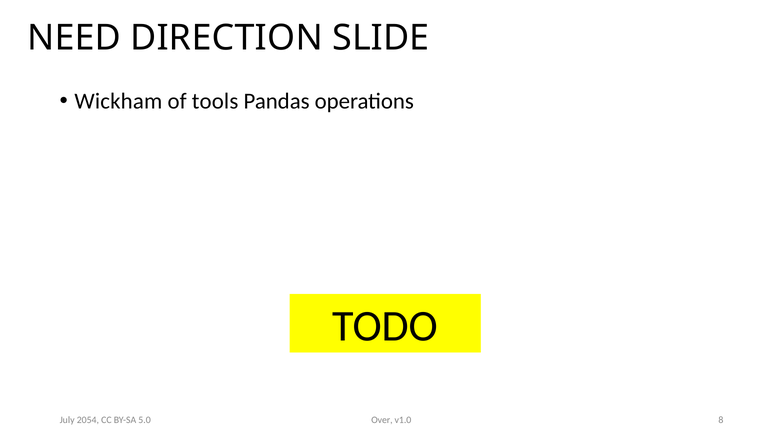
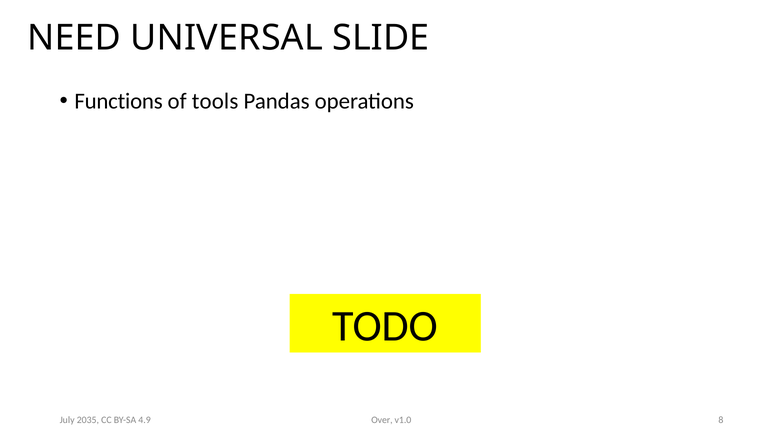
DIRECTION: DIRECTION -> UNIVERSAL (227, 38)
Wickham: Wickham -> Functions (119, 101)
2054: 2054 -> 2035 (88, 421)
5.0: 5.0 -> 4.9 (145, 421)
